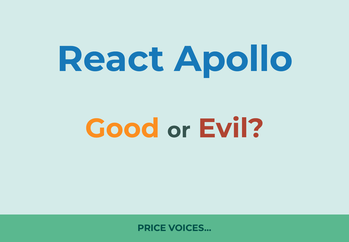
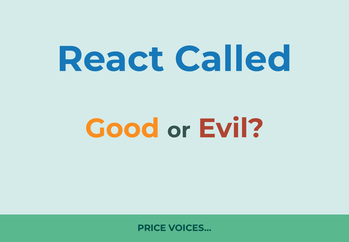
Apollo: Apollo -> Called (233, 59)
